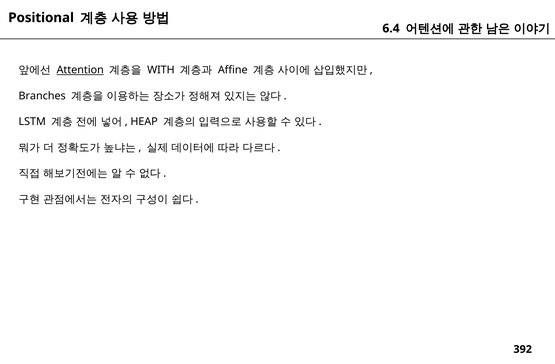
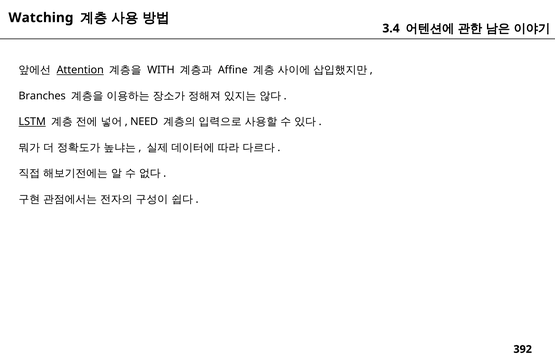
Positional: Positional -> Watching (41, 18)
6.4: 6.4 -> 3.4 (391, 28)
LSTM underline: none -> present (32, 122)
HEAP: HEAP -> NEED (144, 122)
